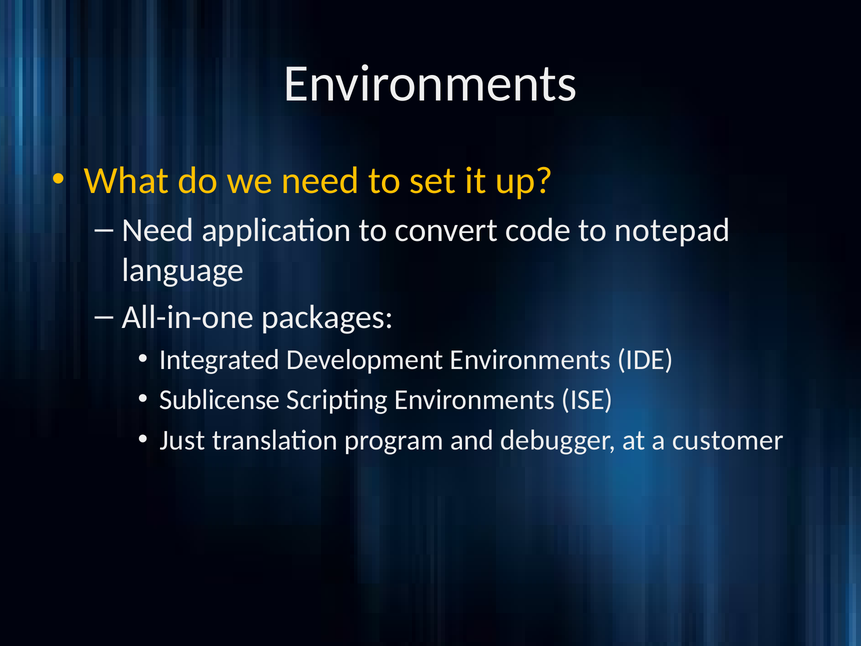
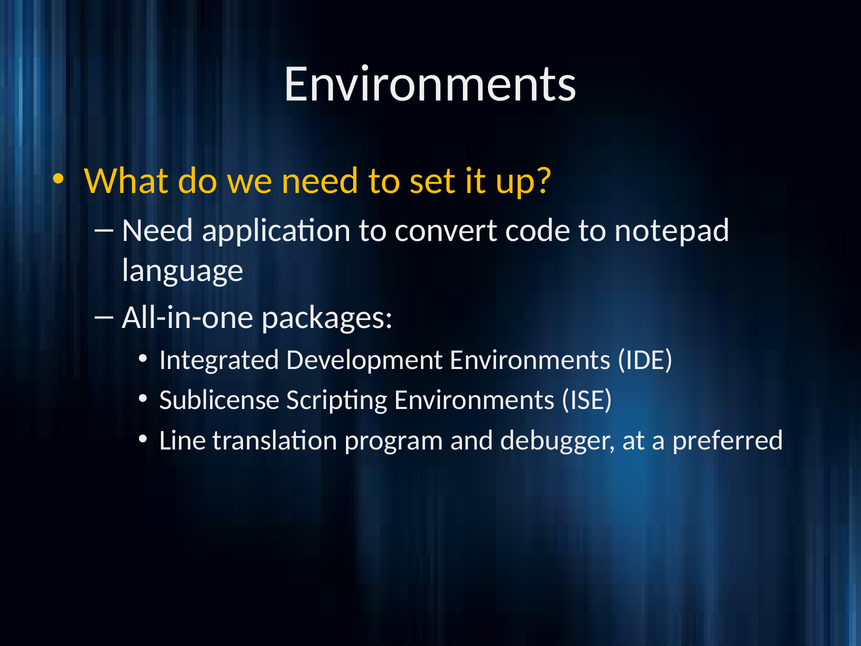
Just: Just -> Line (183, 440)
customer: customer -> preferred (728, 440)
